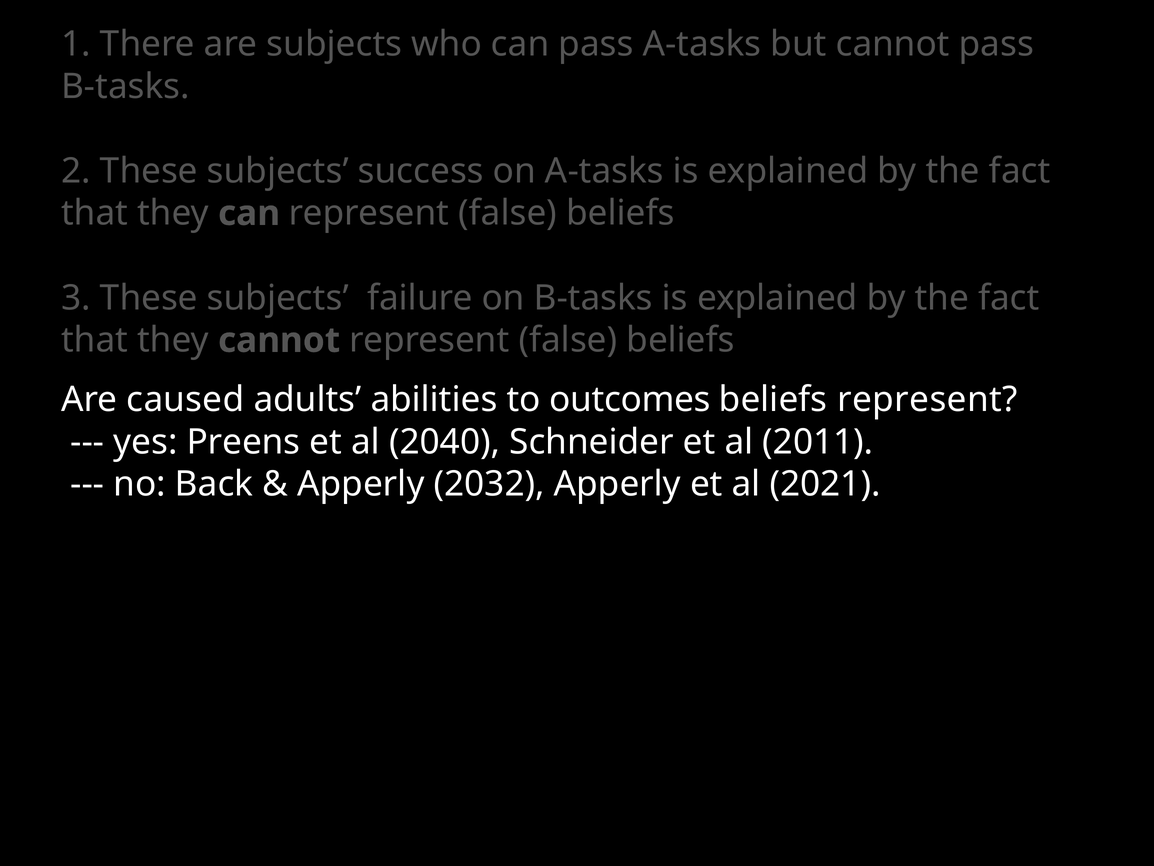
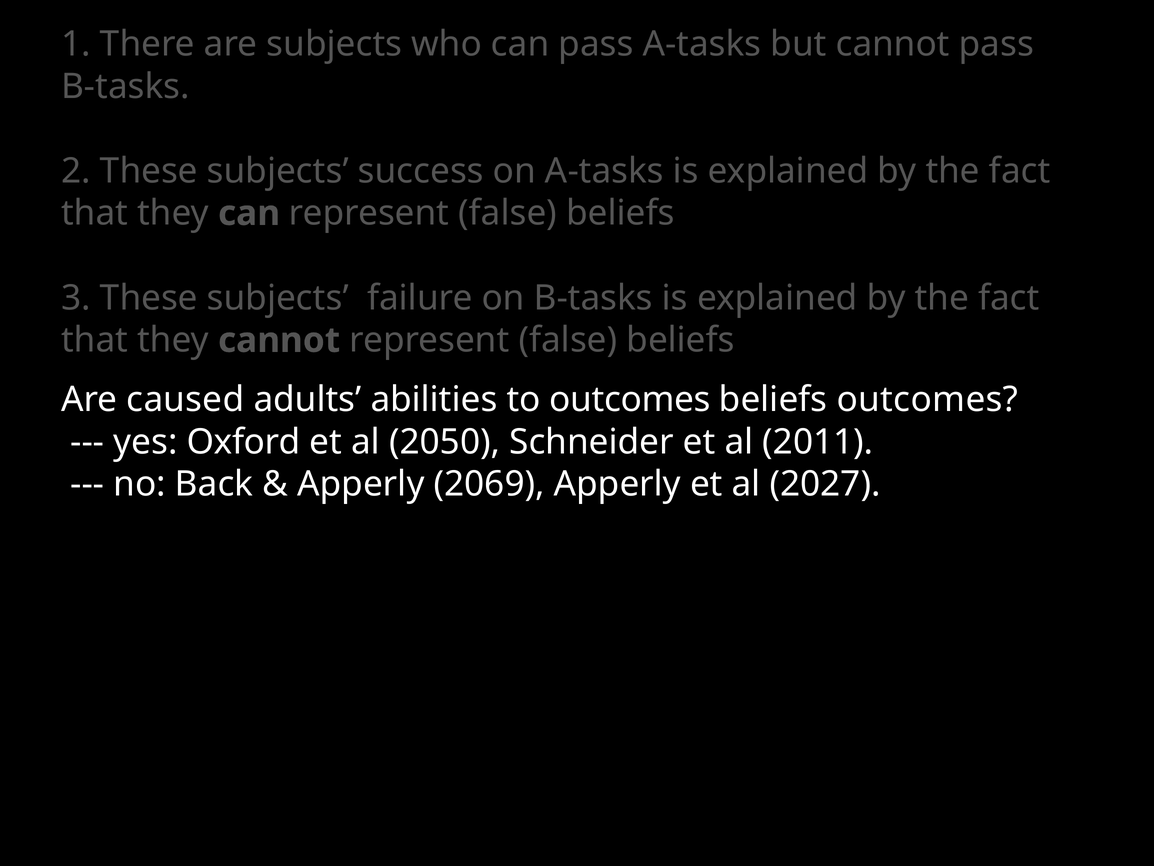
beliefs represent: represent -> outcomes (927, 399)
Preens: Preens -> Oxford (244, 442)
2040: 2040 -> 2050 (445, 442)
2032: 2032 -> 2069 (489, 484)
2021: 2021 -> 2027 (825, 484)
